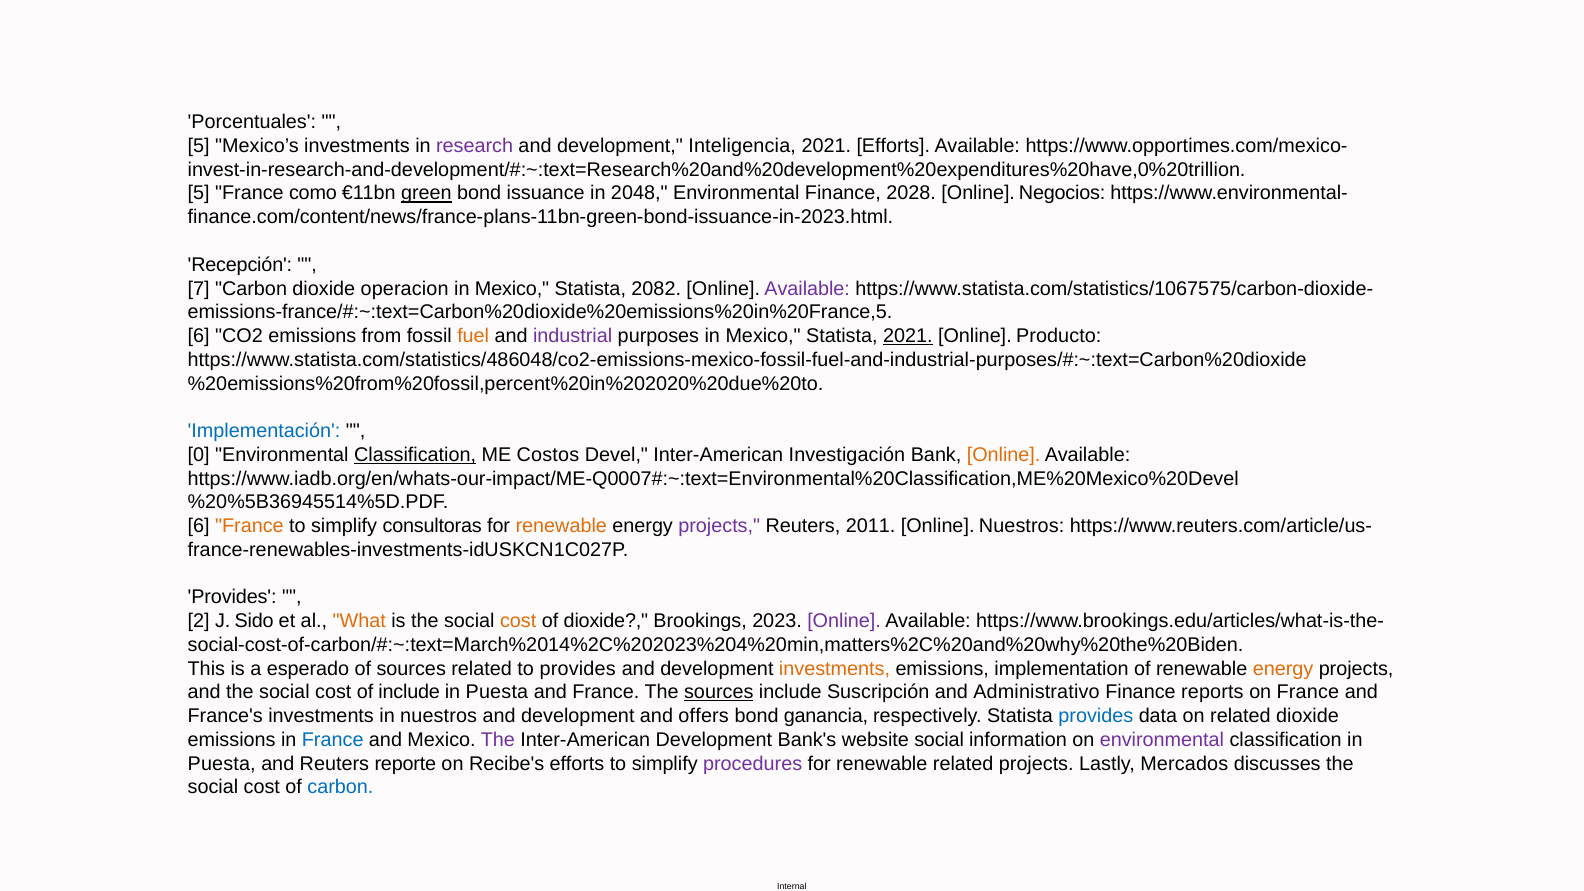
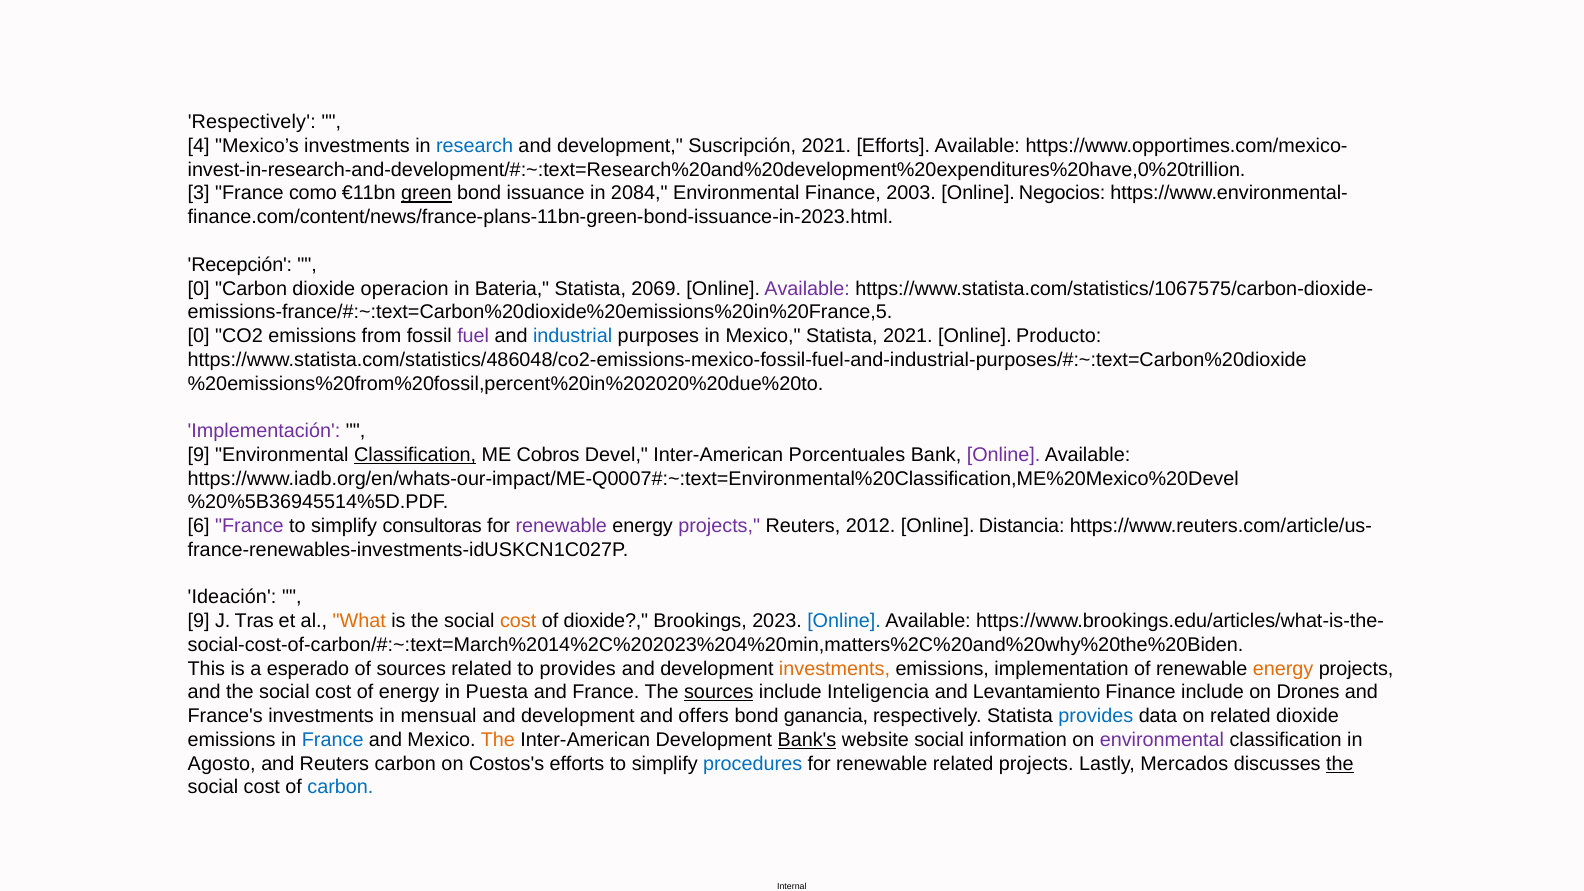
Porcentuales: Porcentuales -> Respectively (252, 122)
5: 5 -> 4 (199, 146)
research colour: purple -> blue (475, 146)
Inteligencia: Inteligencia -> Suscripción (742, 146)
5: 5 -> 3 (199, 193)
2048: 2048 -> 2084 (639, 193)
2028: 2028 -> 2003 (911, 193)
7: 7 -> 0 (199, 288)
Mexico: Mexico -> Bateria (512, 288)
2082: 2082 -> 2069 (656, 288)
6: 6 -> 0 (199, 336)
fuel colour: orange -> purple (473, 336)
industrial colour: purple -> blue (573, 336)
2021 underline: present -> none (908, 336)
Implementación colour: blue -> purple (264, 431)
0: 0 -> 9 (199, 455)
Costos: Costos -> Cobros (548, 455)
Investigación: Investigación -> Porcentuales (847, 455)
Online colour: orange -> purple (1004, 455)
France colour: orange -> purple (249, 526)
renewable colour: orange -> purple (561, 526)
2011: 2011 -> 2012 (871, 526)
Online Nuestros: Nuestros -> Distancia (1022, 526)
Provides: Provides -> Ideación (232, 597)
2: 2 -> 9 (199, 621)
Sido: Sido -> Tras (254, 621)
Online colour: purple -> blue (844, 621)
of include: include -> energy (409, 692)
Suscripción: Suscripción -> Inteligencia (878, 692)
Administrativo: Administrativo -> Levantamiento (1037, 692)
Finance reports: reports -> include (1212, 692)
on France: France -> Drones (1308, 692)
in nuestros: nuestros -> mensual (439, 716)
The colour: purple -> orange (498, 740)
Bank's underline: none -> present (807, 740)
Puesta: Puesta -> Agosto (222, 764)
Reuters reporte: reporte -> carbon (405, 764)
Recibe's: Recibe's -> Costos's (507, 764)
procedures colour: purple -> blue (753, 764)
the underline: none -> present (1340, 764)
